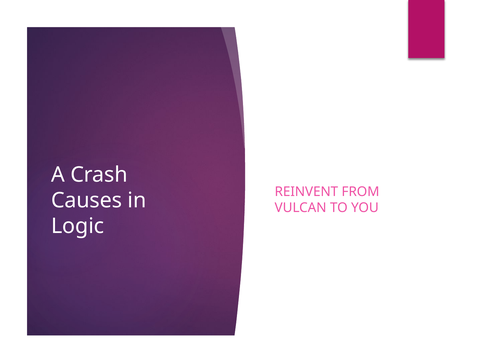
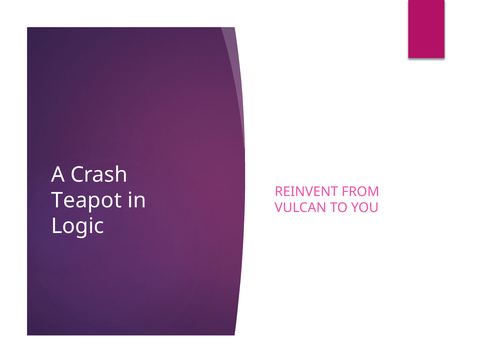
Causes: Causes -> Teapot (86, 200)
